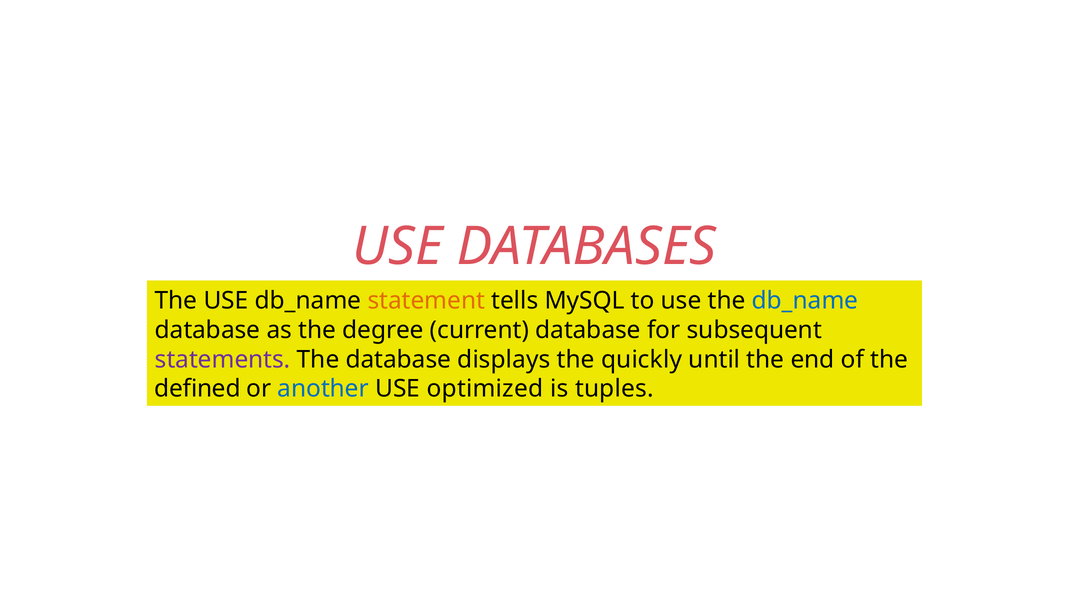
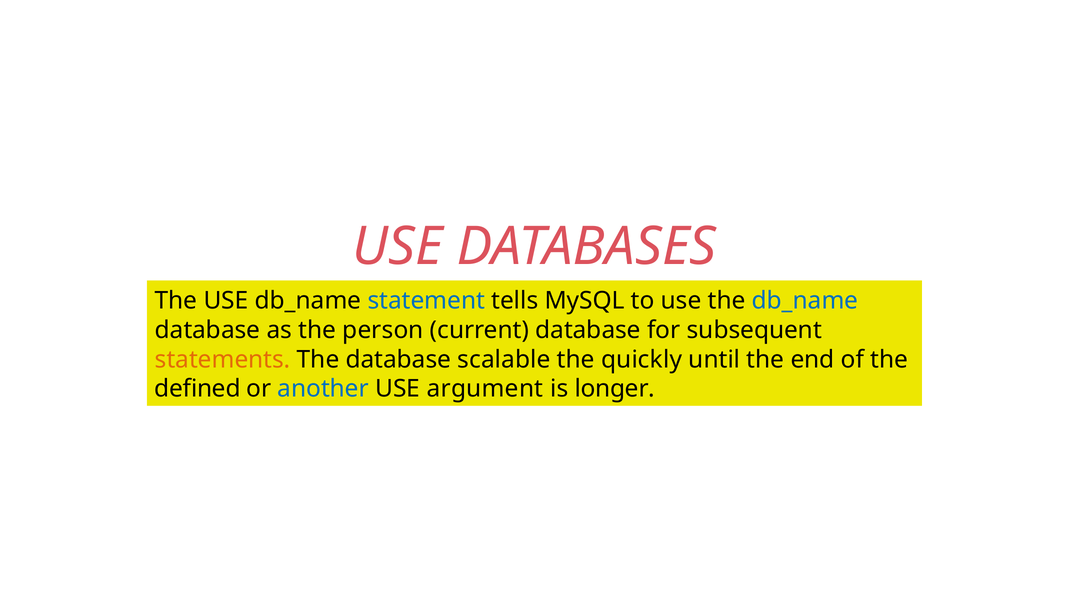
statement colour: orange -> blue (426, 301)
degree: degree -> person (383, 330)
statements colour: purple -> orange (223, 360)
displays: displays -> scalable (504, 360)
optimized: optimized -> argument (485, 389)
tuples: tuples -> longer (615, 389)
